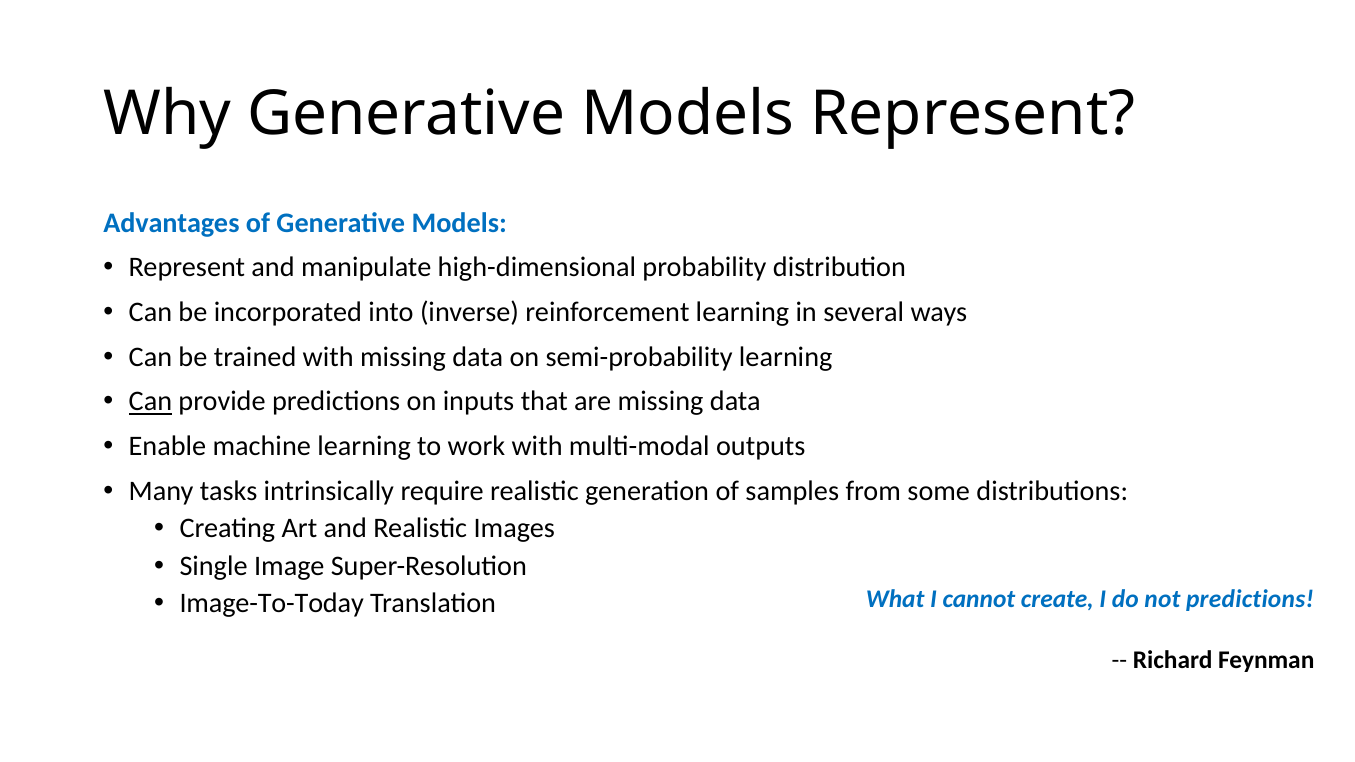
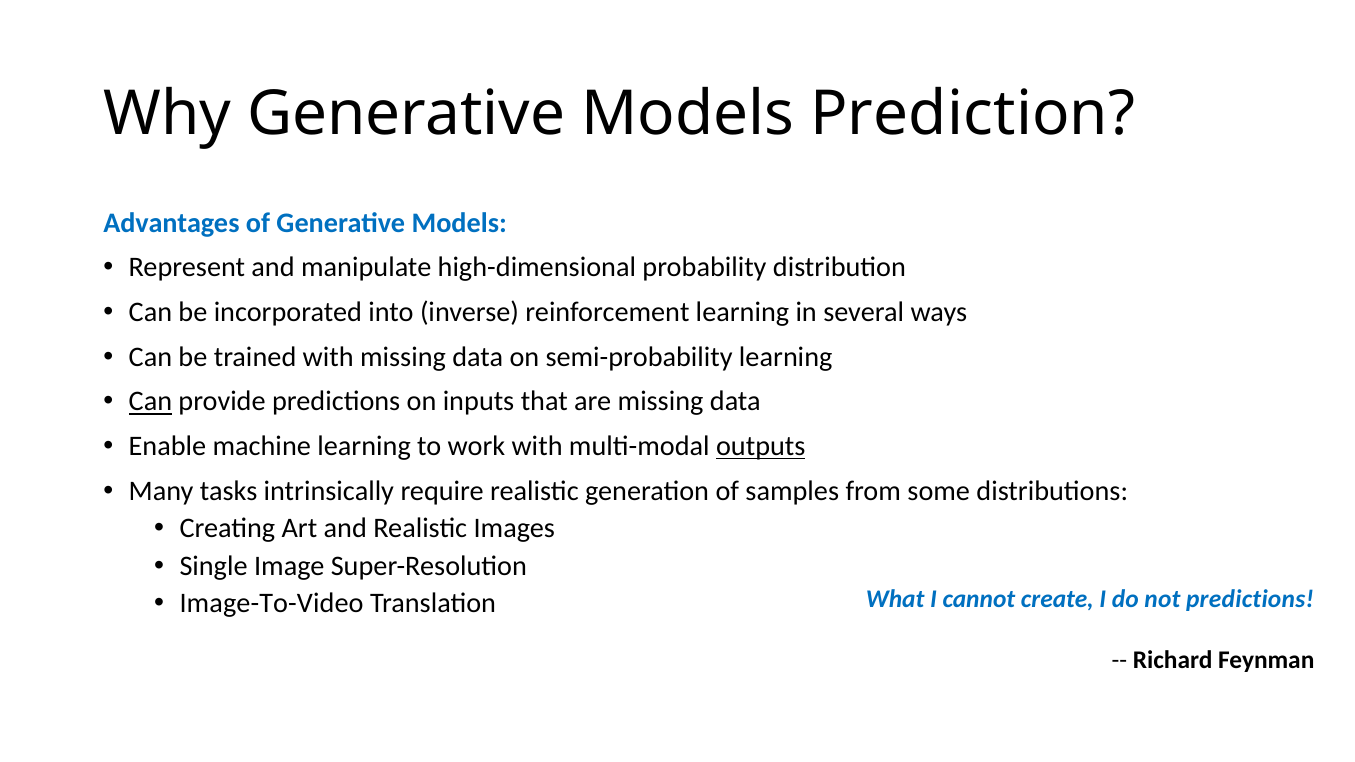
Models Represent: Represent -> Prediction (973, 114)
outputs underline: none -> present (761, 446)
Image-To-Today: Image-To-Today -> Image-To-Video (272, 604)
